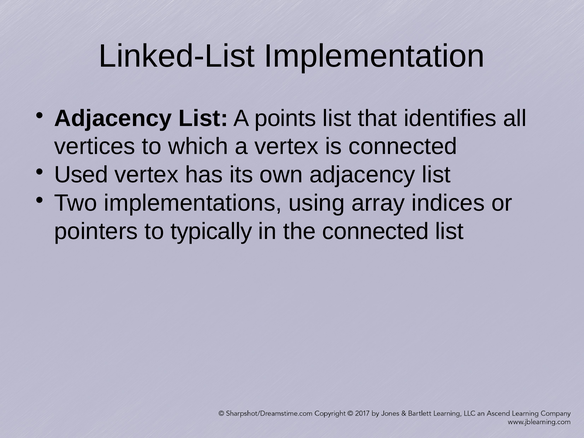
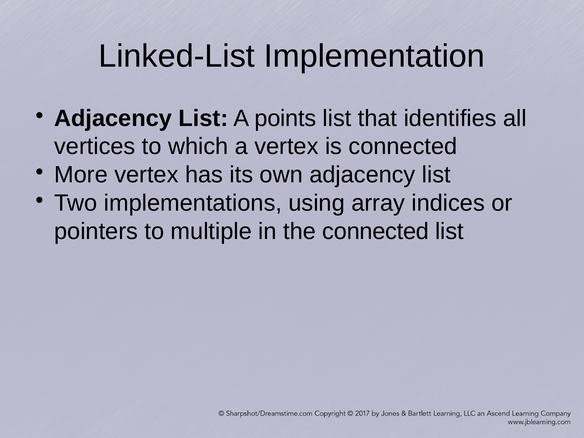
Used: Used -> More (81, 175)
typically: typically -> multiple (211, 231)
